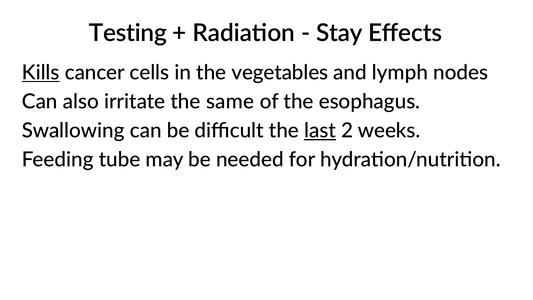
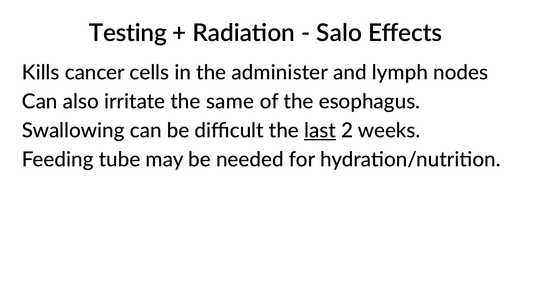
Stay: Stay -> Salo (339, 33)
Kills underline: present -> none (41, 73)
vegetables: vegetables -> administer (280, 73)
